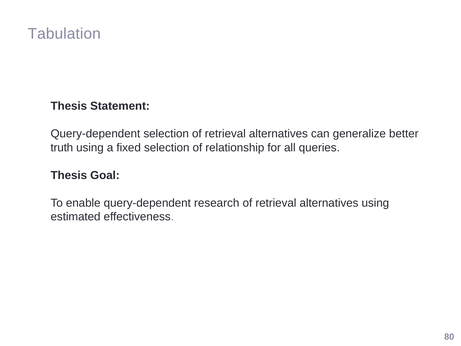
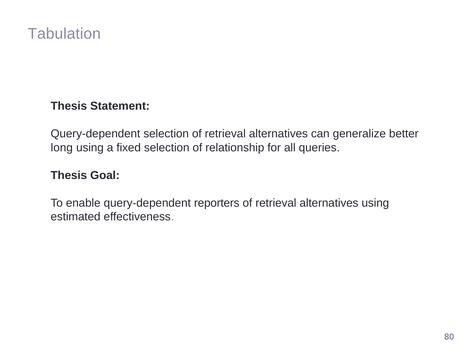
truth: truth -> long (62, 148)
research: research -> reporters (217, 203)
